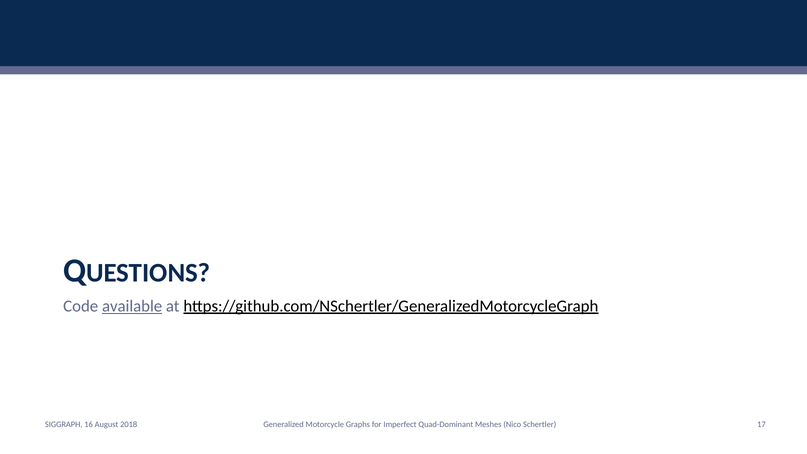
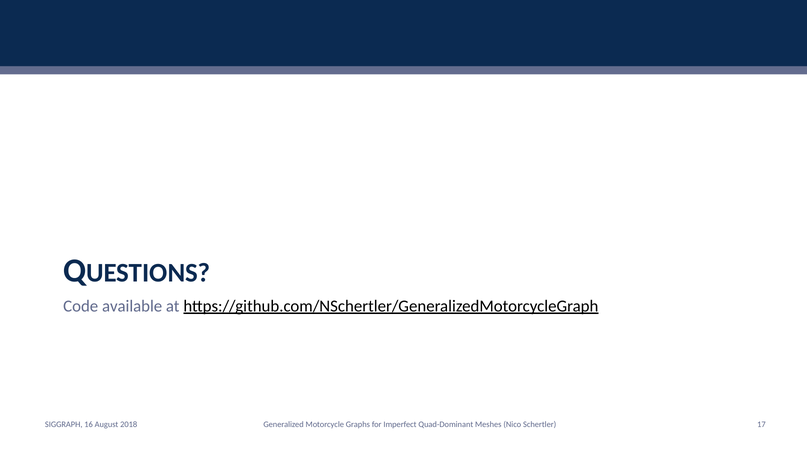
available underline: present -> none (132, 306)
